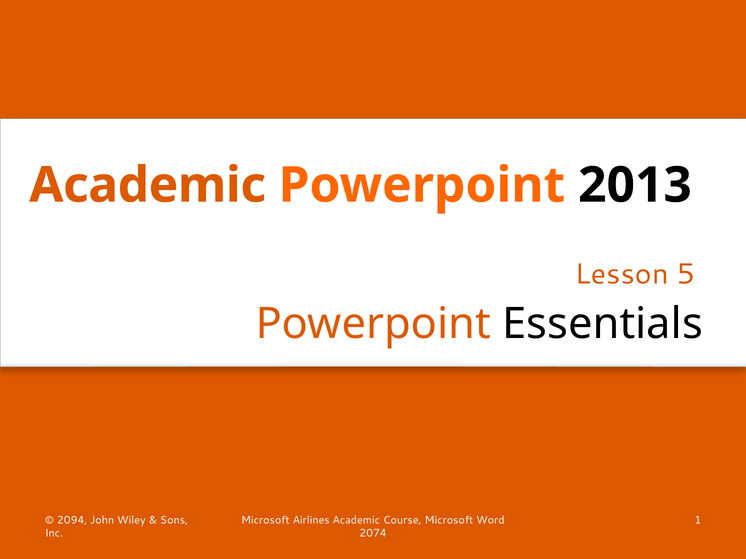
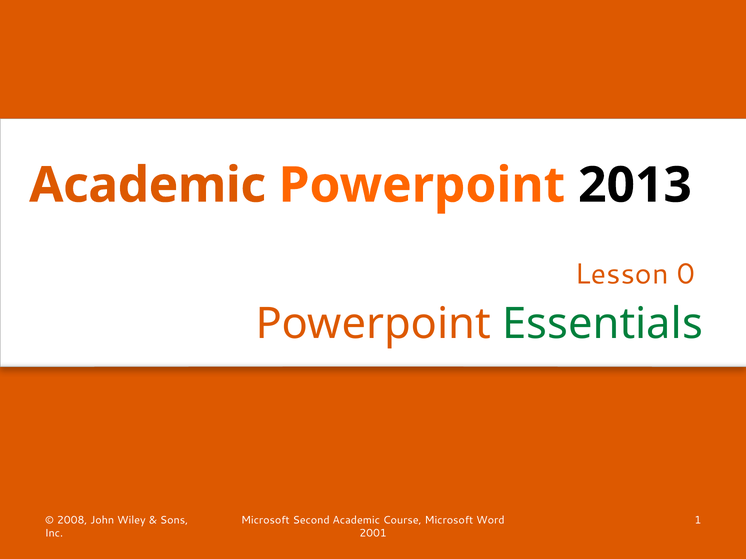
5: 5 -> 0 (686, 274)
Essentials colour: black -> green (603, 324)
2094: 2094 -> 2008 (72, 521)
Airlines: Airlines -> Second (311, 521)
2074: 2074 -> 2001 (373, 534)
